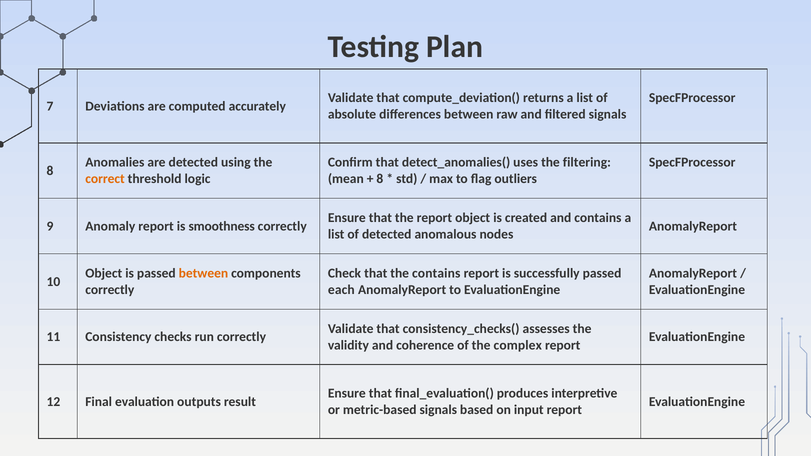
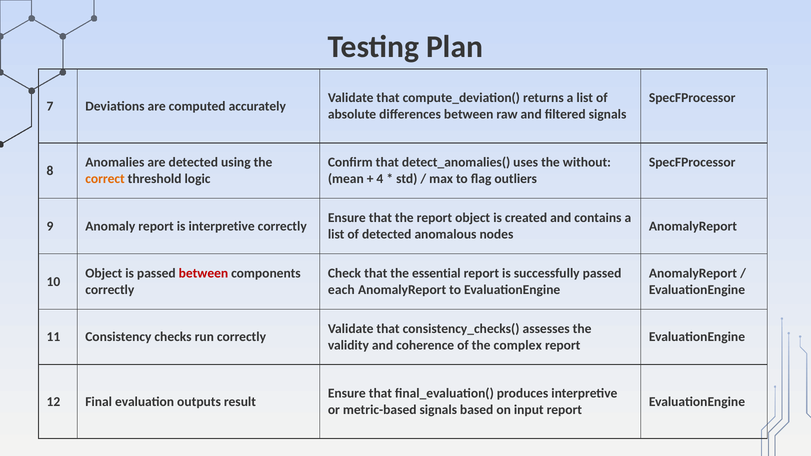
filtering: filtering -> without (587, 163)
8: 8 -> 4 (380, 179)
is smoothness: smoothness -> interpretive (222, 226)
between colour: orange -> red (203, 273)
the contains: contains -> essential (436, 273)
